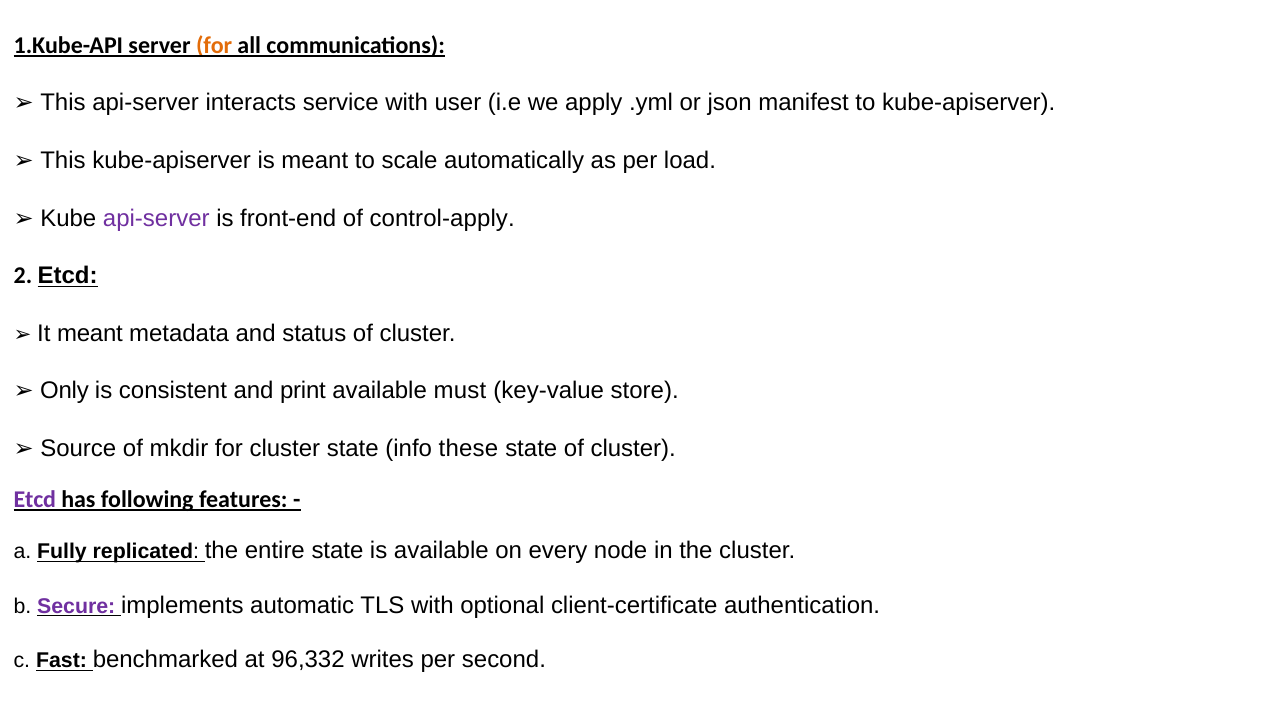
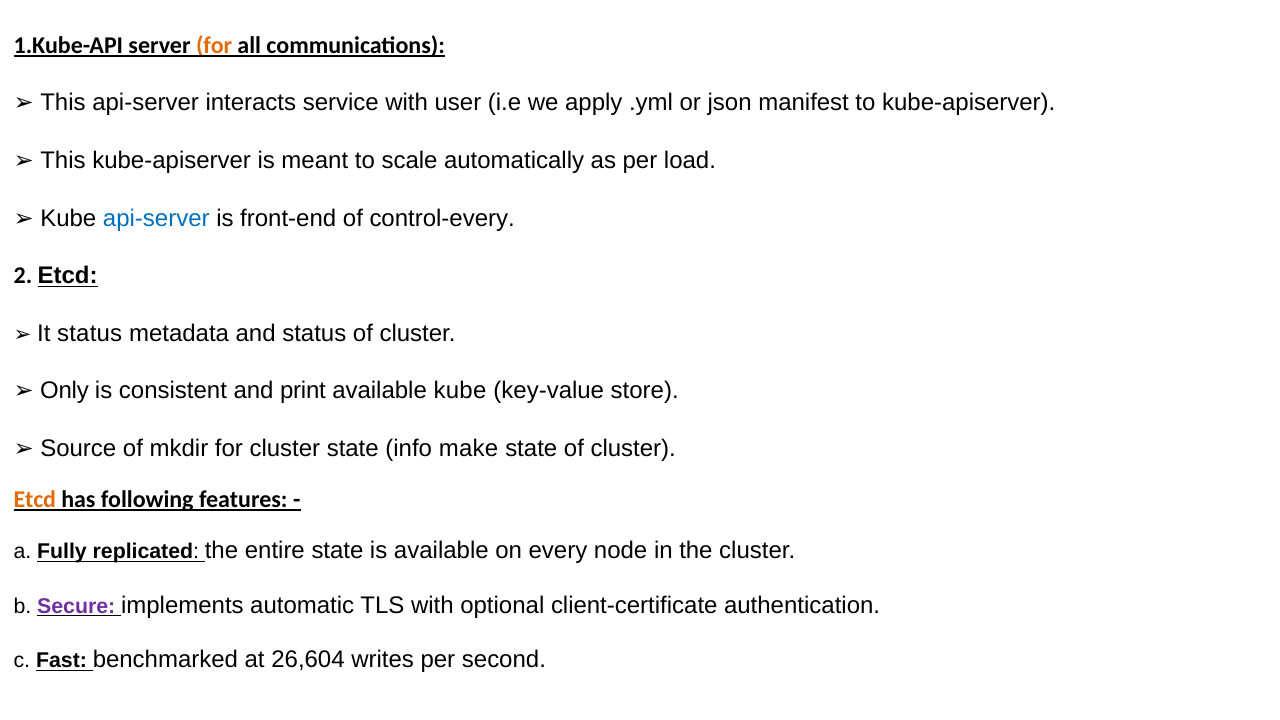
api-server colour: purple -> blue (156, 218)
control-apply: control-apply -> control-every (442, 218)
It meant: meant -> status (90, 333)
available must: must -> kube (460, 391)
these: these -> make (468, 449)
Etcd colour: purple -> orange (35, 500)
96,332: 96,332 -> 26,604 (308, 660)
